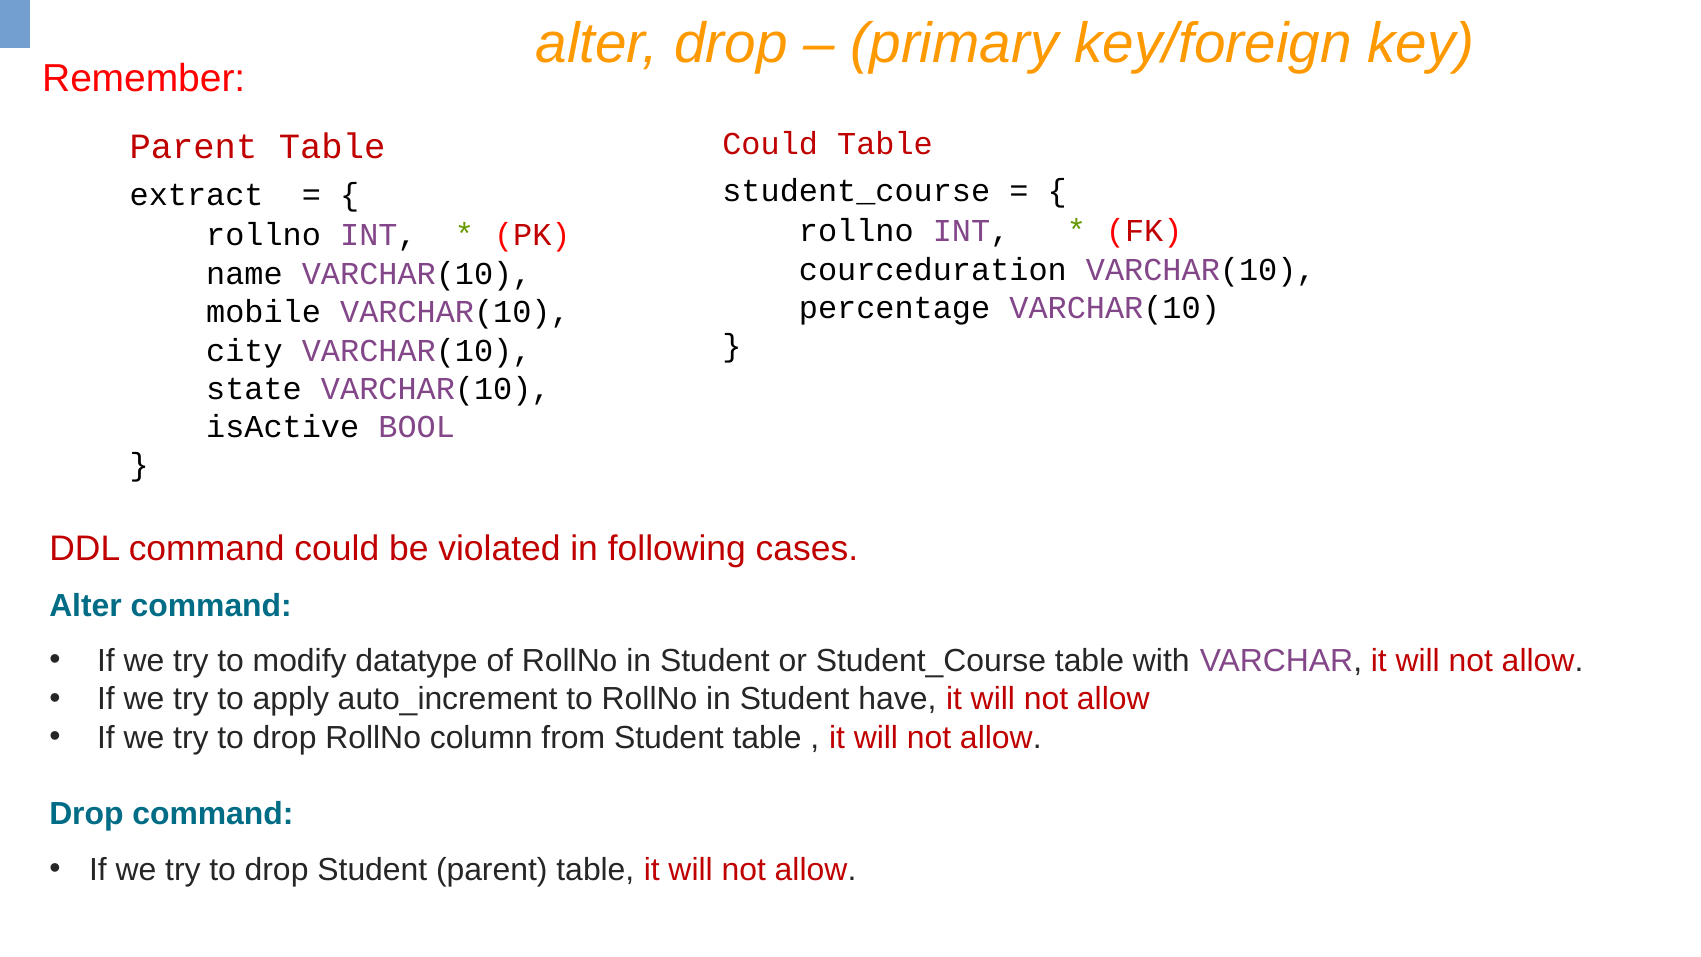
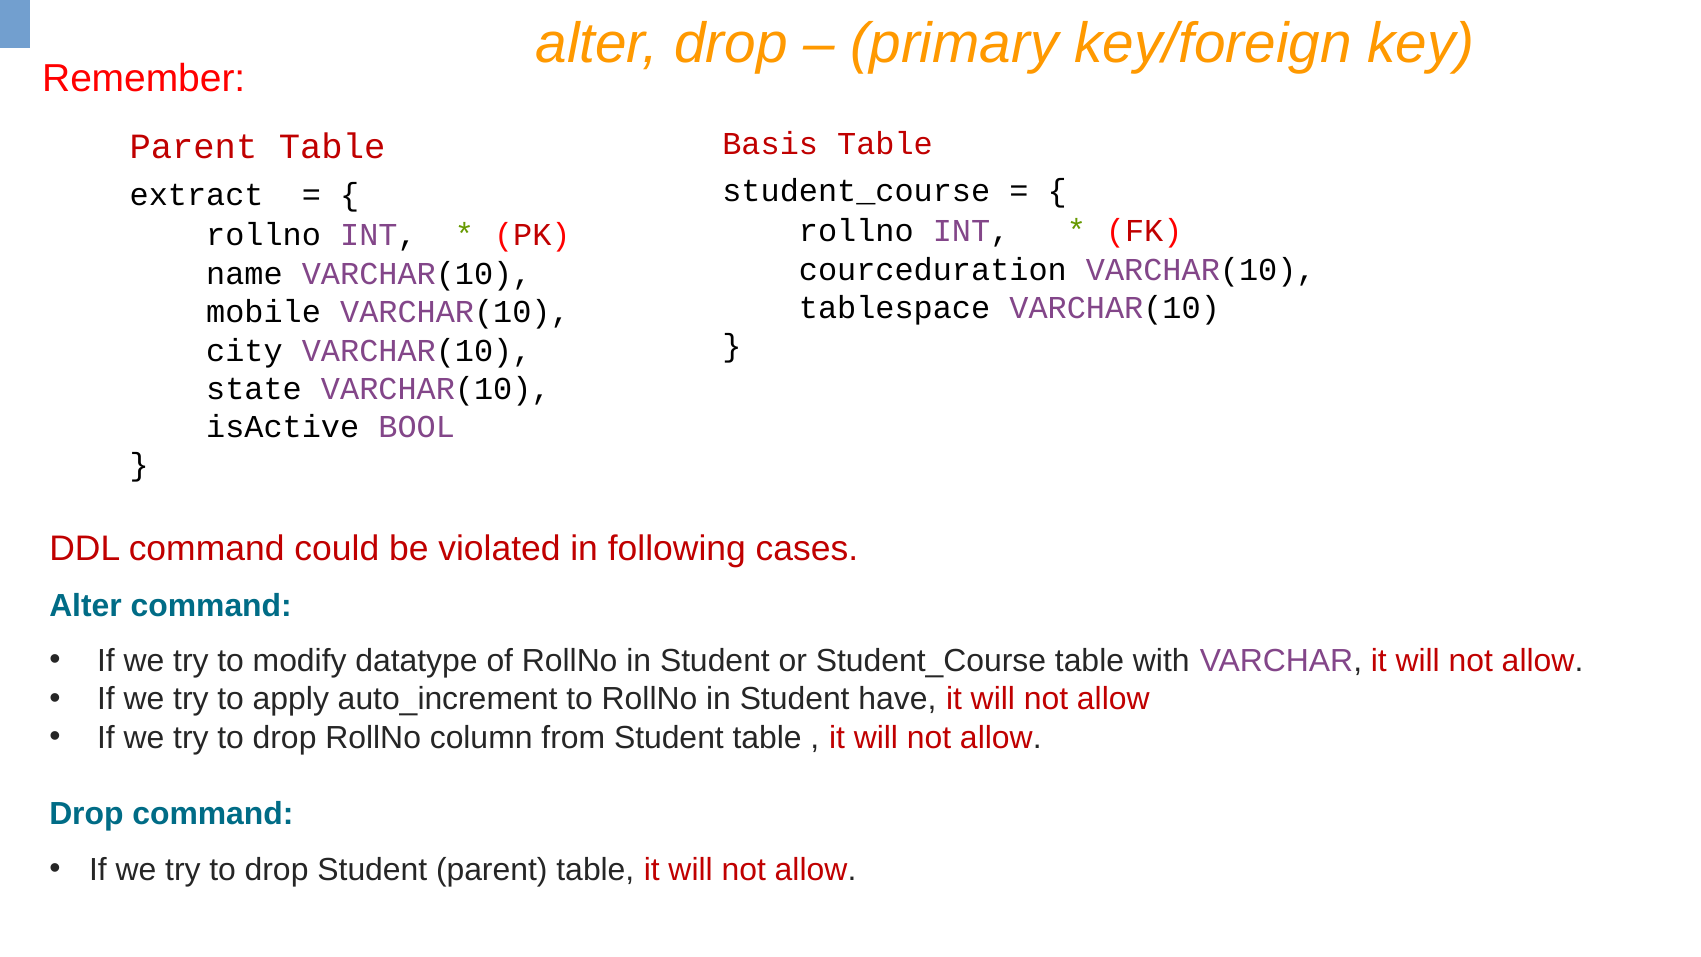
Could: Could -> Basis (770, 144)
percentage: percentage -> tablespace (895, 308)
